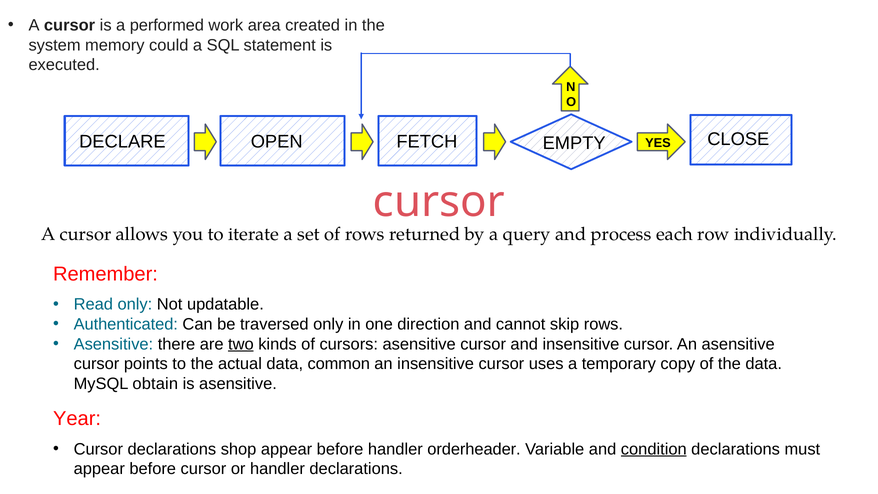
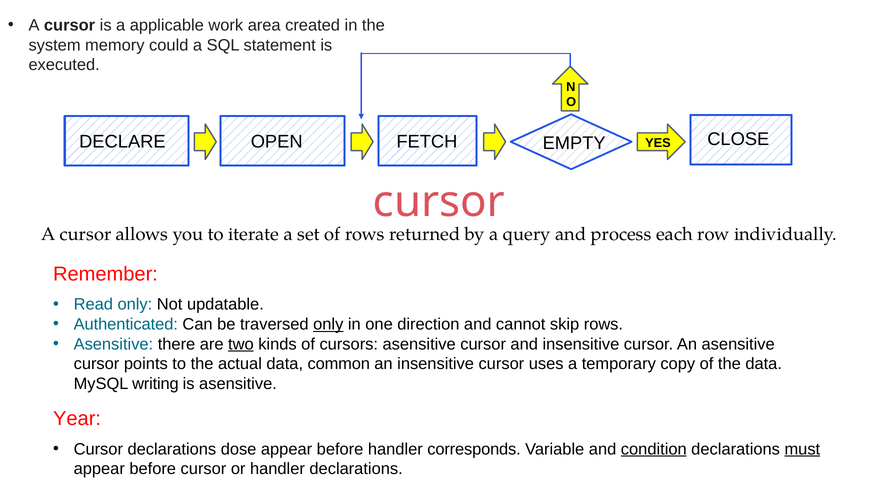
performed: performed -> applicable (167, 25)
only underline: none -> present (328, 324)
obtain: obtain -> writing (155, 383)
shop: shop -> dose (239, 449)
orderheader: orderheader -> corresponds (474, 449)
must underline: none -> present (802, 449)
